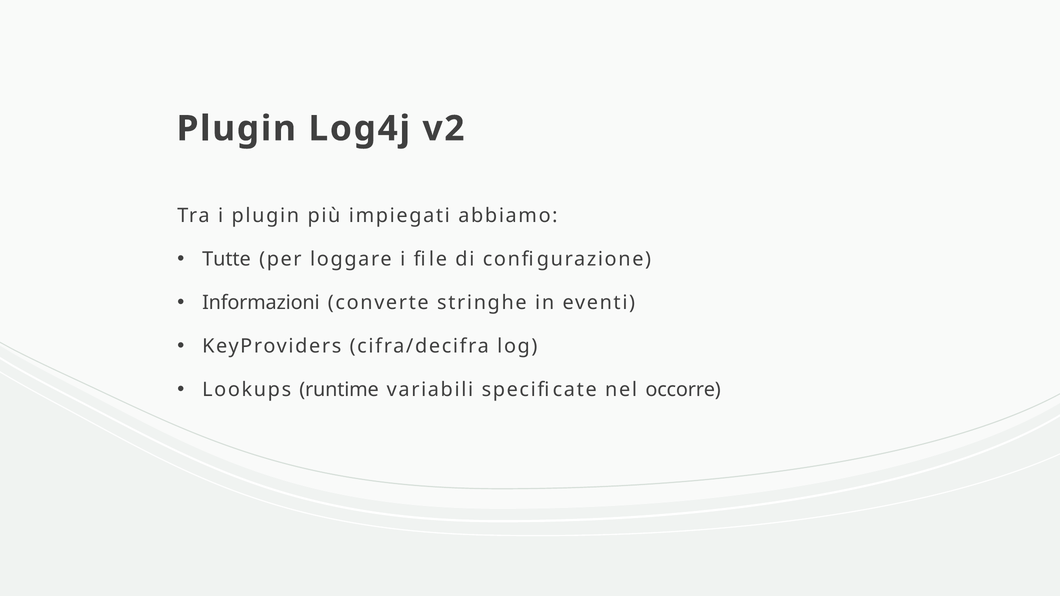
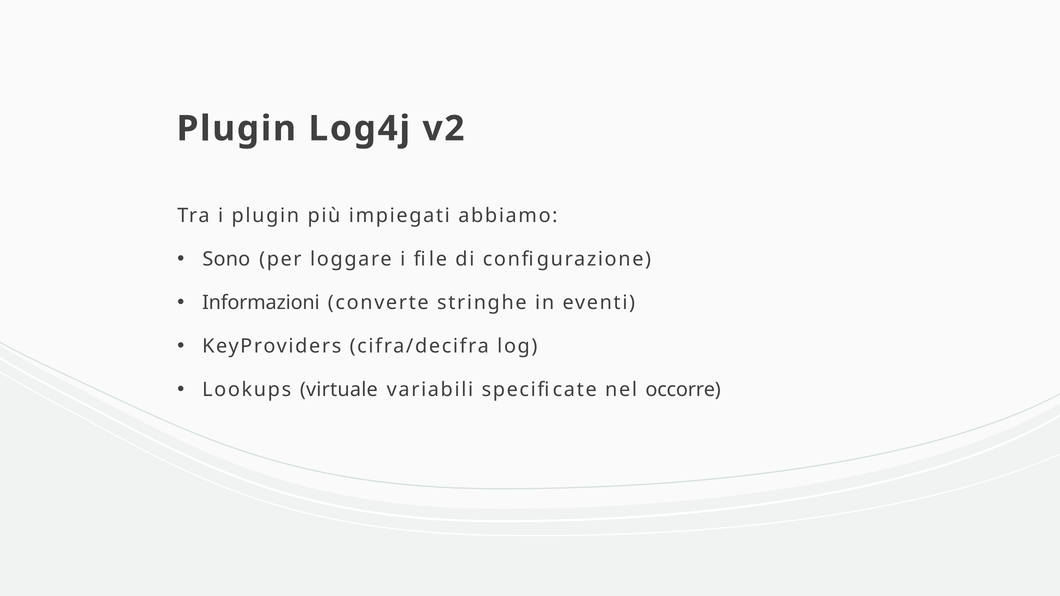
Tutte: Tutte -> Sono (226, 259)
runtime: runtime -> virtuale (339, 390)
